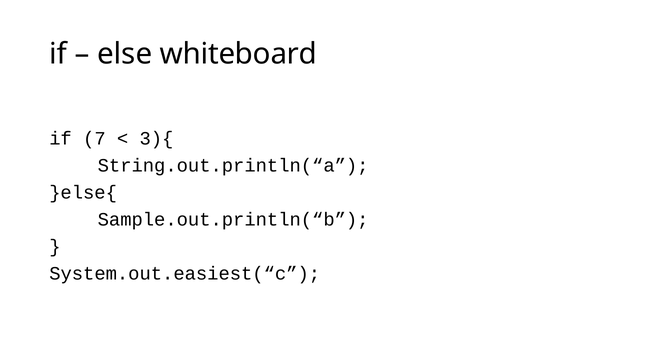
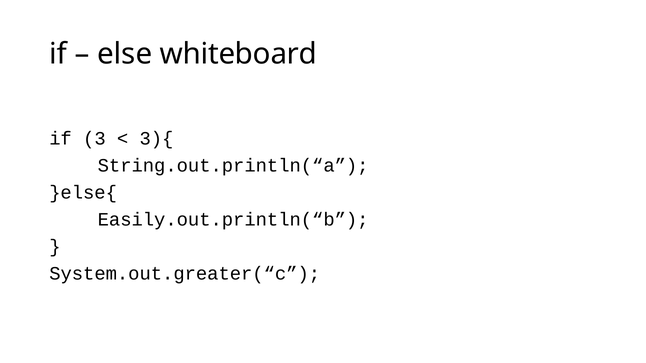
7: 7 -> 3 (94, 138)
Sample.out.println(“b: Sample.out.println(“b -> Easily.out.println(“b (233, 220)
System.out.easiest(“c: System.out.easiest(“c -> System.out.greater(“c (185, 274)
